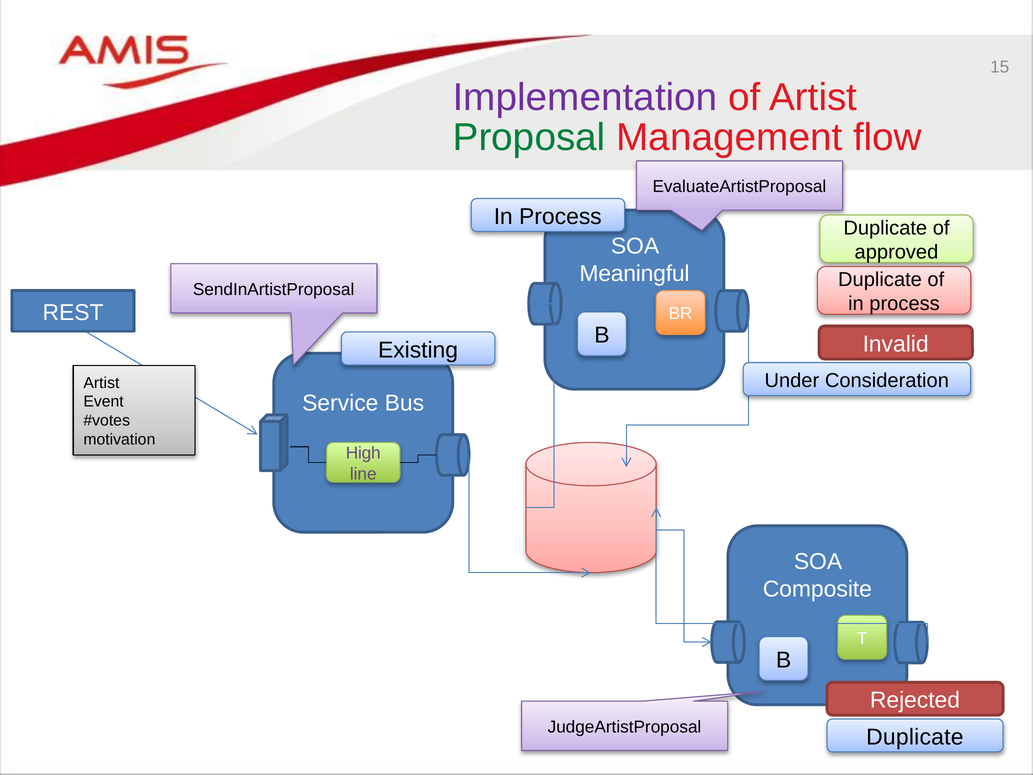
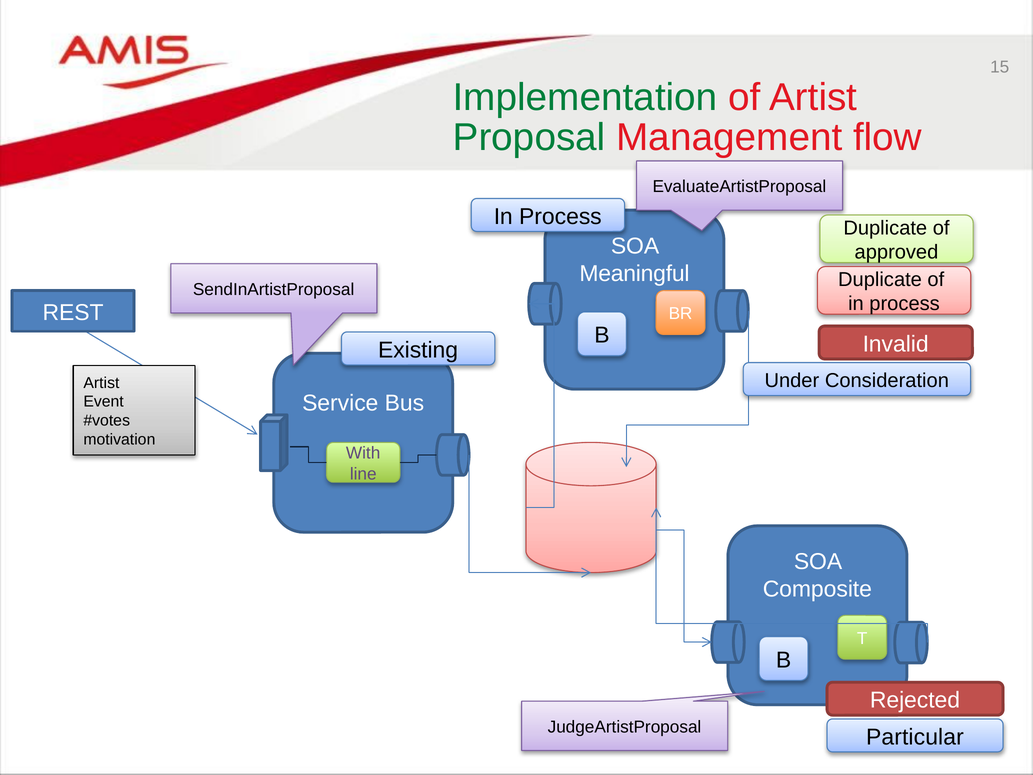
Implementation colour: purple -> green (585, 97)
High: High -> With (363, 453)
Duplicate: Duplicate -> Particular (915, 737)
